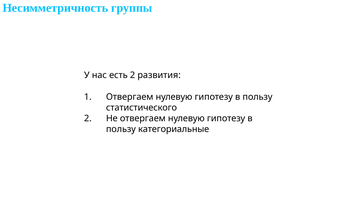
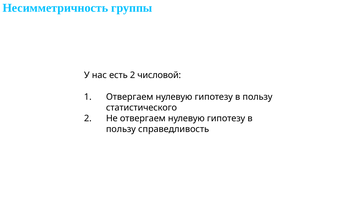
развития: развития -> числовой (159, 75)
категориальные: категориальные -> справедливость (174, 129)
